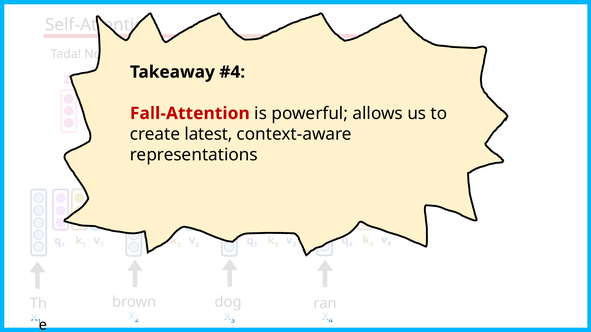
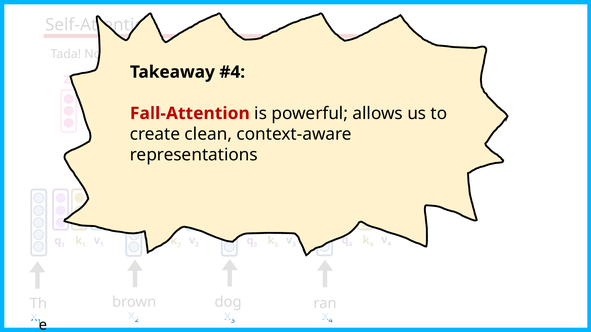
latest: latest -> clean (208, 134)
